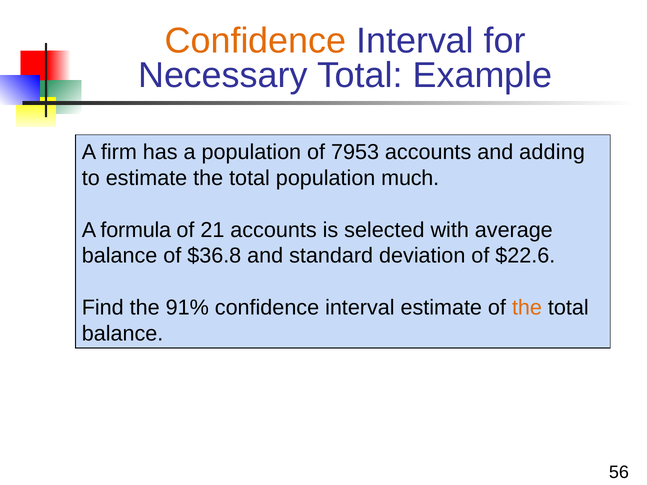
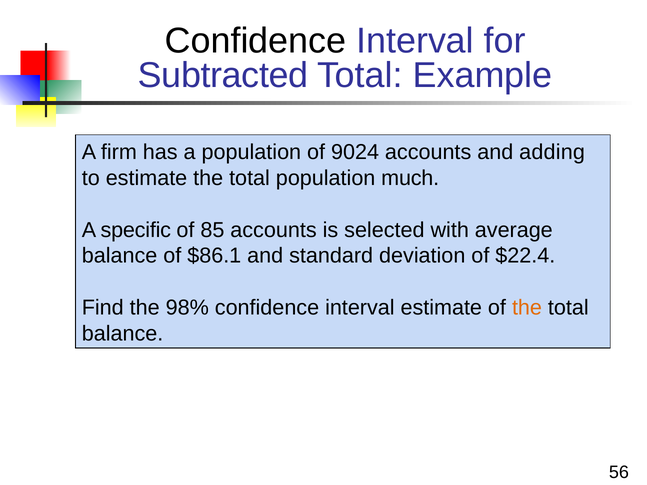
Confidence colour: orange -> black (256, 41)
Necessary: Necessary -> Subtracted (223, 75)
7953: 7953 -> 9024 (355, 152)
formula: formula -> specific (136, 230)
21: 21 -> 85 (212, 230)
$36.8: $36.8 -> $86.1 (214, 256)
$22.6: $22.6 -> $22.4 (525, 256)
91%: 91% -> 98% (187, 308)
